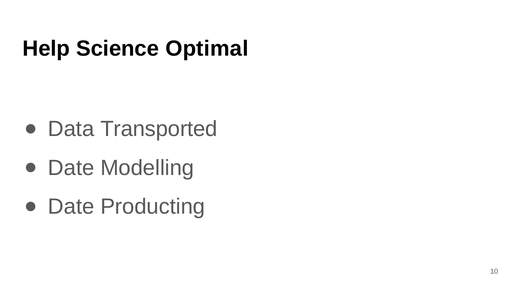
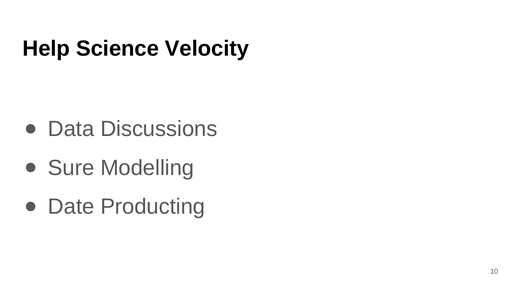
Optimal: Optimal -> Velocity (207, 49)
Transported: Transported -> Discussions (159, 129)
Date: Date -> Sure (71, 168)
